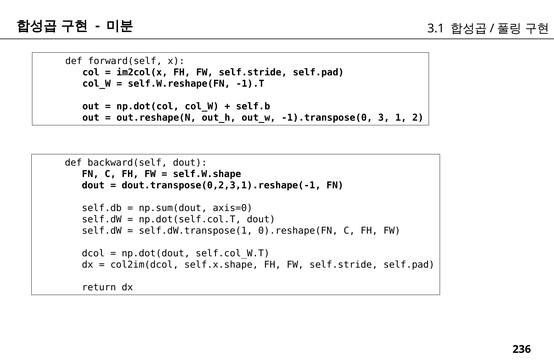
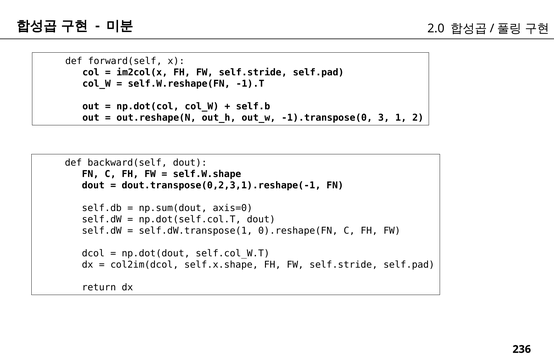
3.1: 3.1 -> 2.0 (436, 28)
